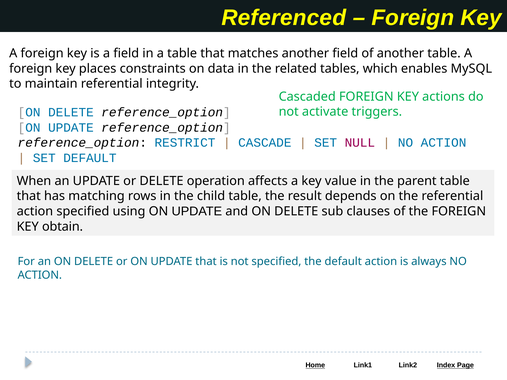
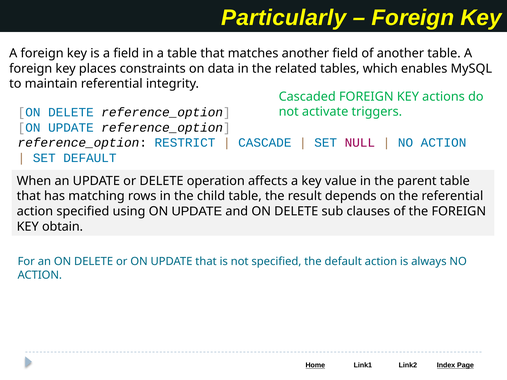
Referenced: Referenced -> Particularly (284, 18)
